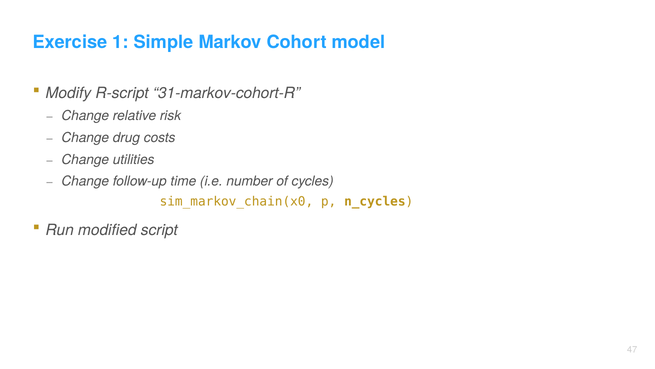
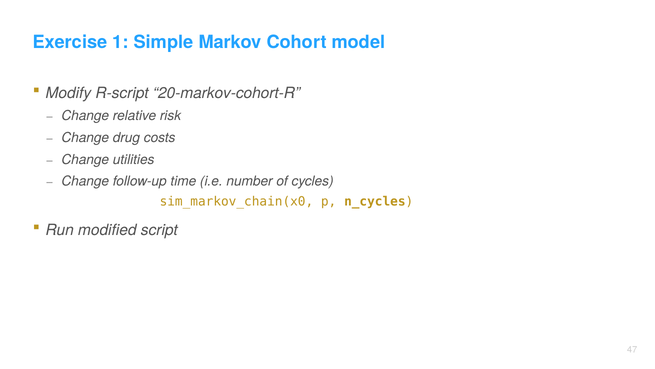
31-markov-cohort-R: 31-markov-cohort-R -> 20-markov-cohort-R (226, 93)
